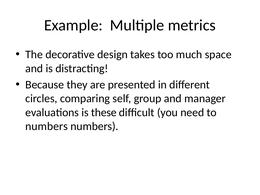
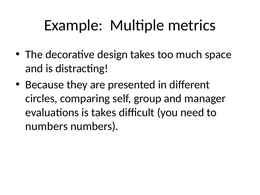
is these: these -> takes (104, 112)
